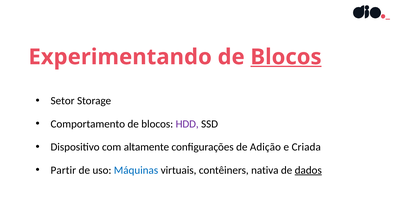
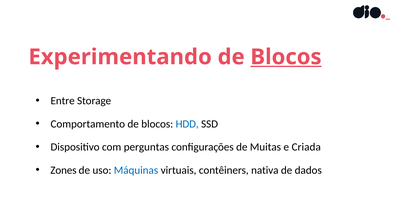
Setor: Setor -> Entre (63, 101)
HDD colour: purple -> blue (187, 124)
altamente: altamente -> perguntas (146, 147)
Adição: Adição -> Muitas (265, 147)
Partir: Partir -> Zones (63, 170)
dados underline: present -> none (308, 170)
